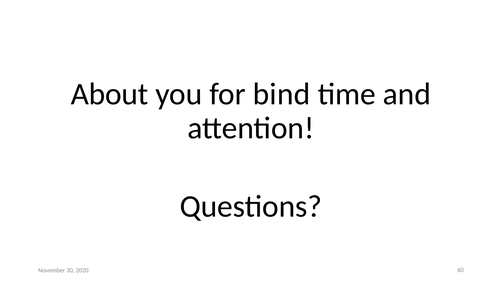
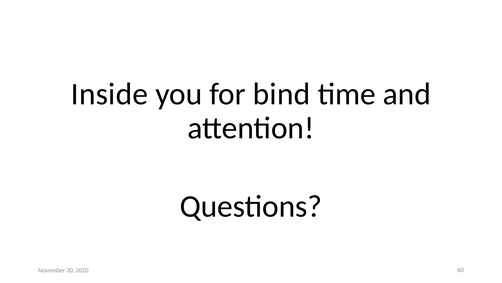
About: About -> Inside (109, 94)
